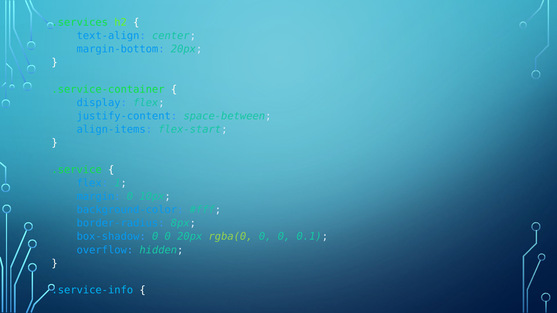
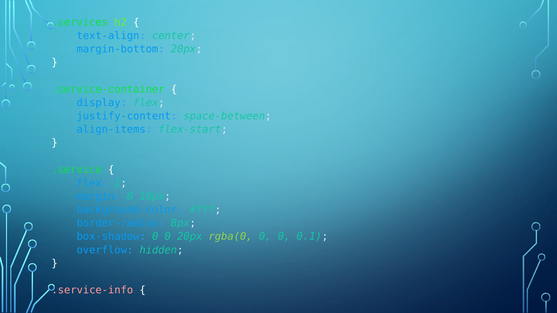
.service-info colour: light blue -> pink (92, 290)
